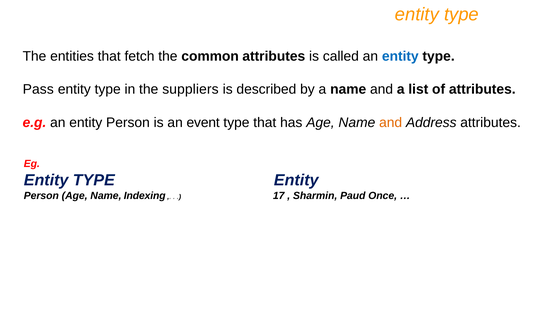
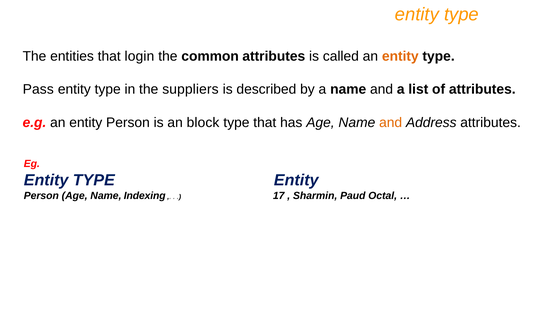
fetch: fetch -> login (139, 56)
entity colour: blue -> orange (400, 56)
event: event -> block (203, 122)
Once: Once -> Octal (383, 195)
